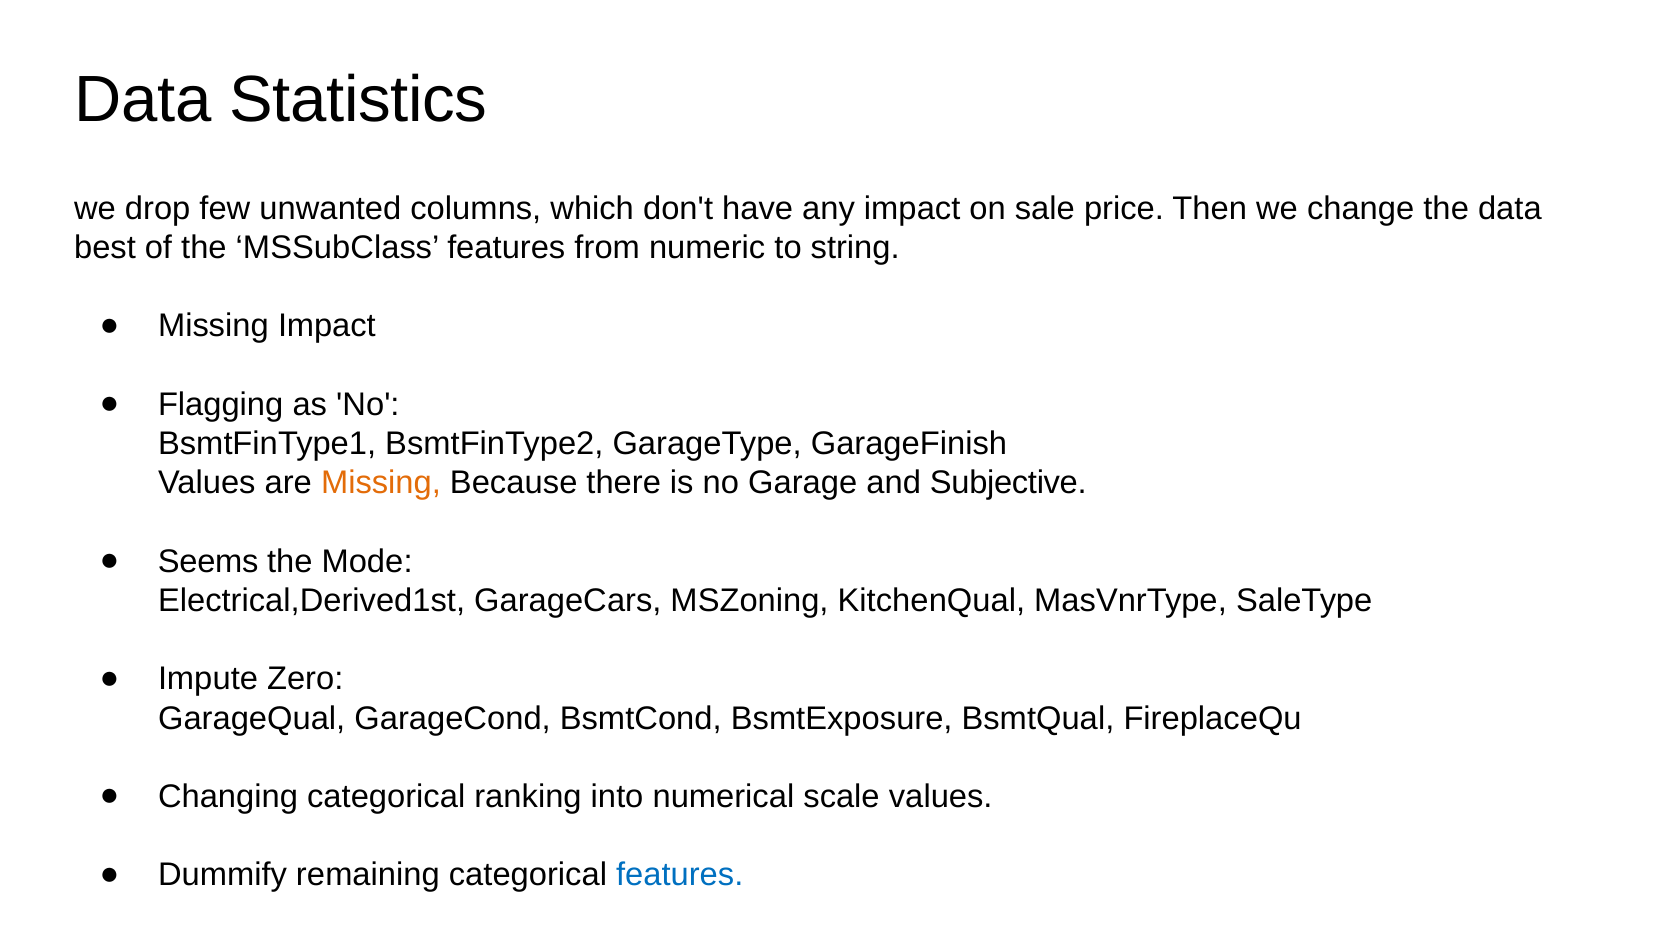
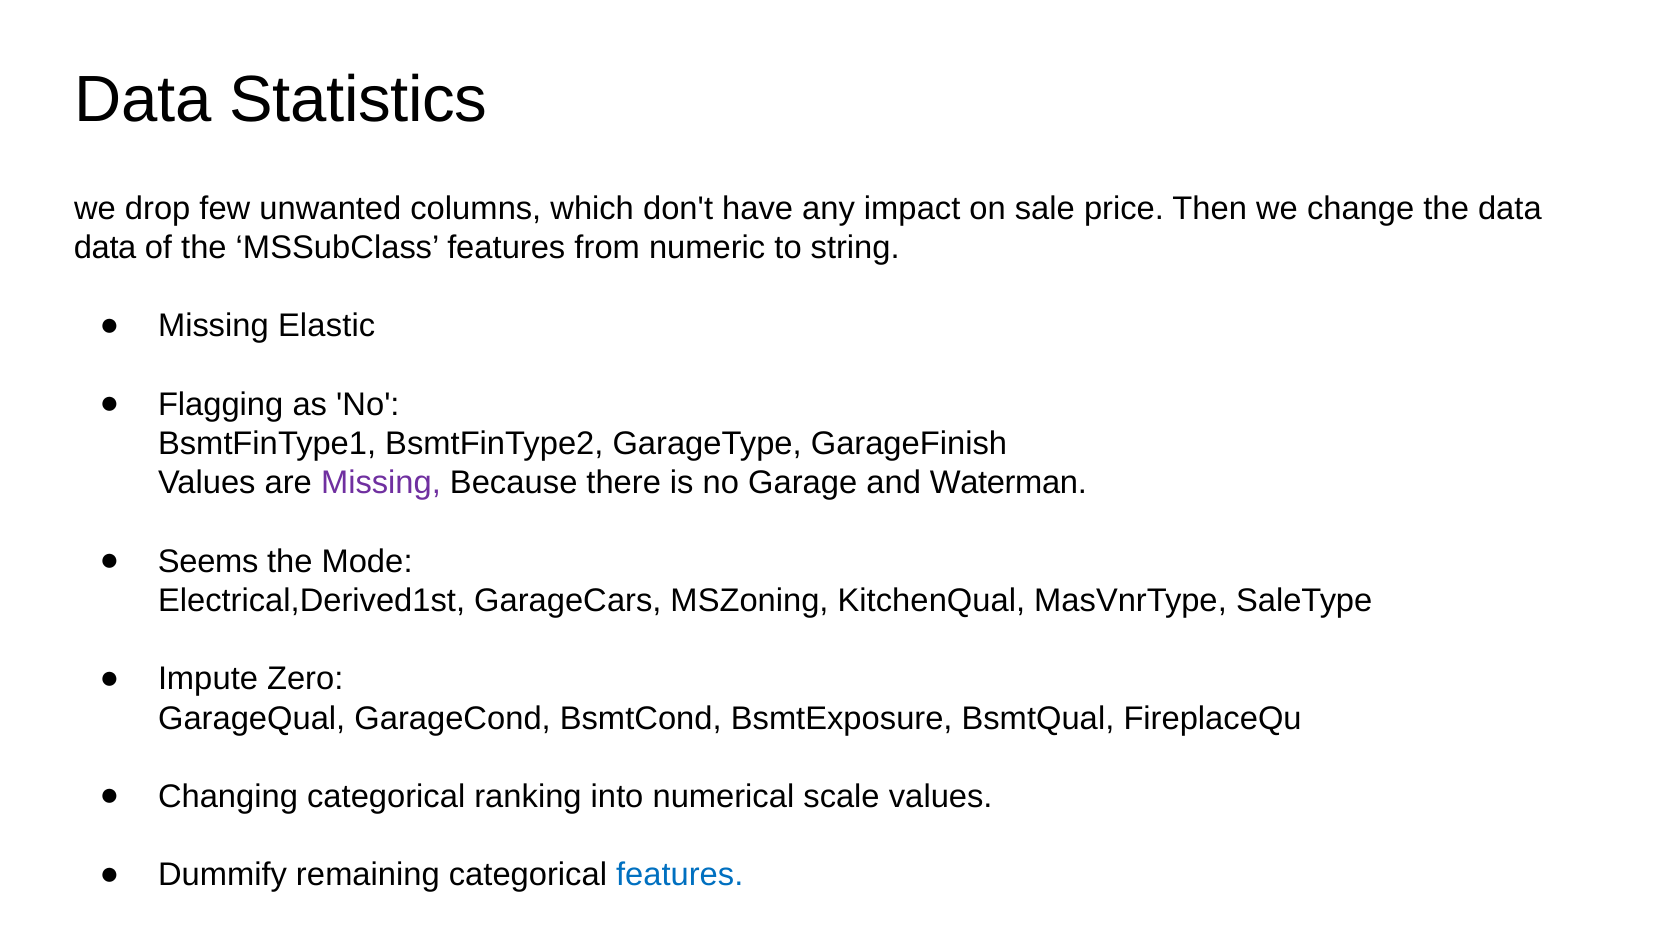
best: best -> data (105, 248)
Missing Impact: Impact -> Elastic (327, 326)
Missing colour: orange -> purple (381, 483)
Subjective: Subjective -> Waterman (1008, 483)
